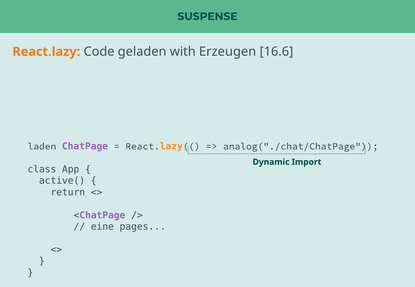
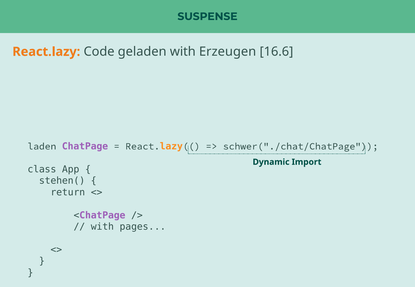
analog("./chat/ChatPage: analog("./chat/ChatPage -> schwer("./chat/ChatPage (301, 146)
active(: active( -> stehen( (62, 181)
eine: eine -> with (102, 227)
